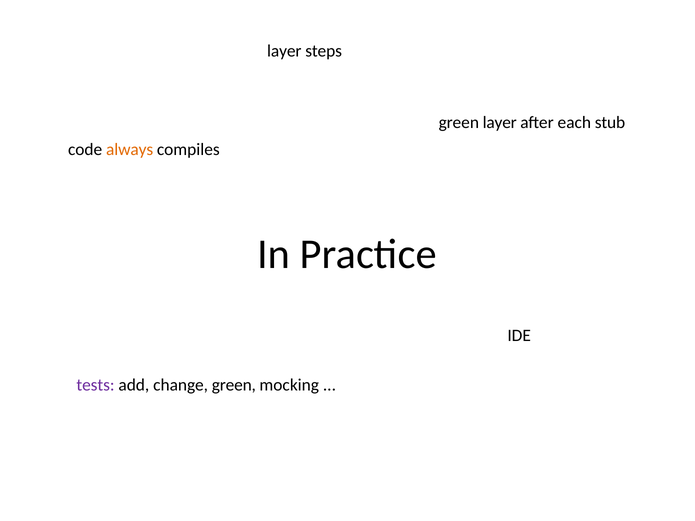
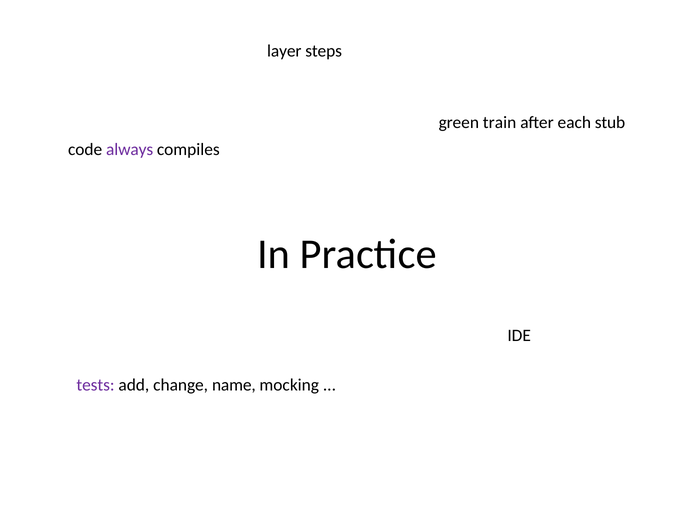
green layer: layer -> train (500, 122)
always colour: orange -> purple (130, 150)
change green: green -> name (234, 385)
